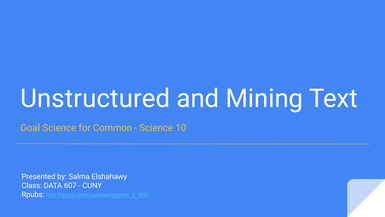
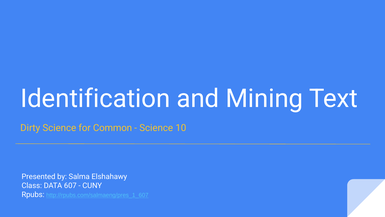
Unstructured: Unstructured -> Identification (95, 98)
Goal: Goal -> Dirty (30, 128)
